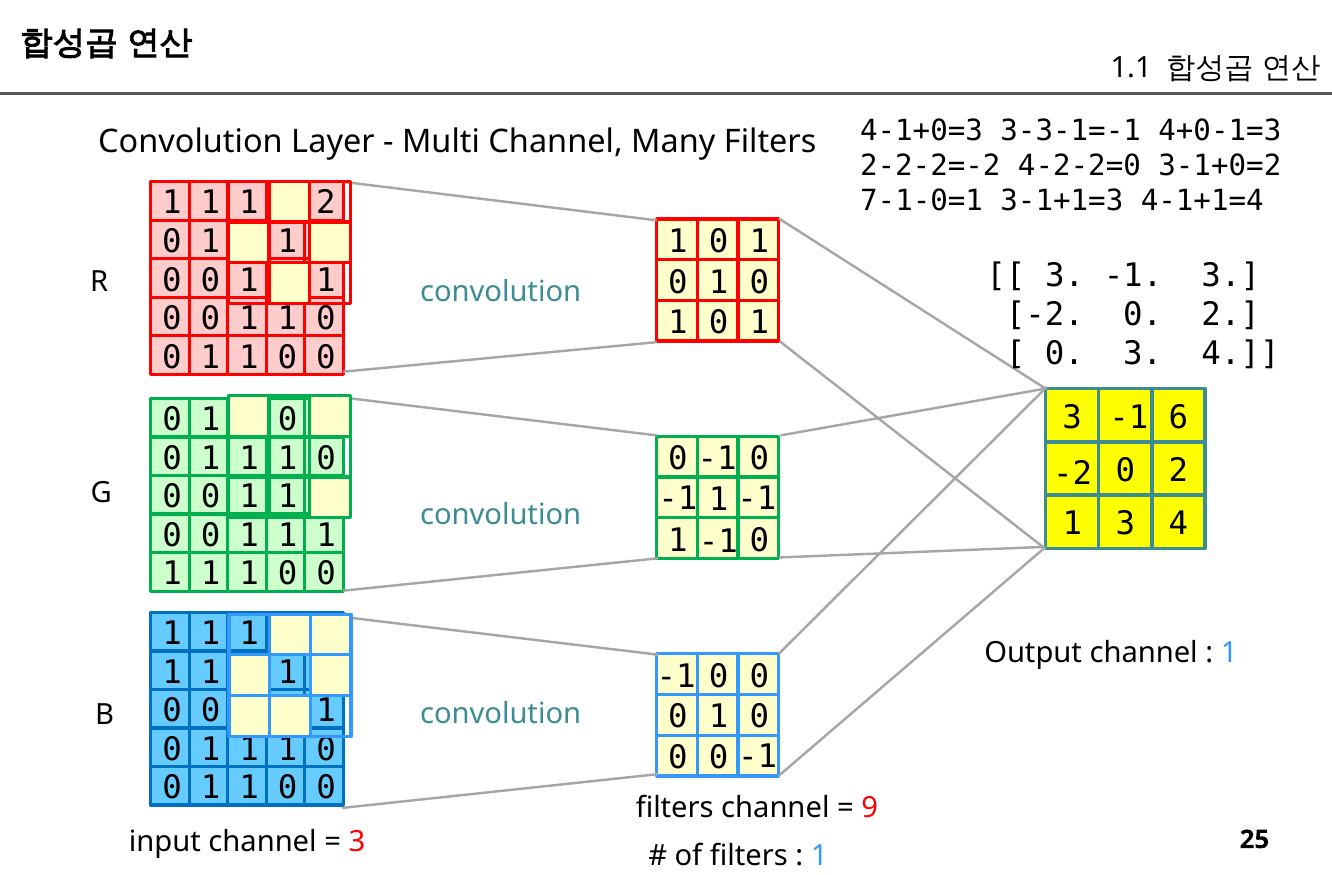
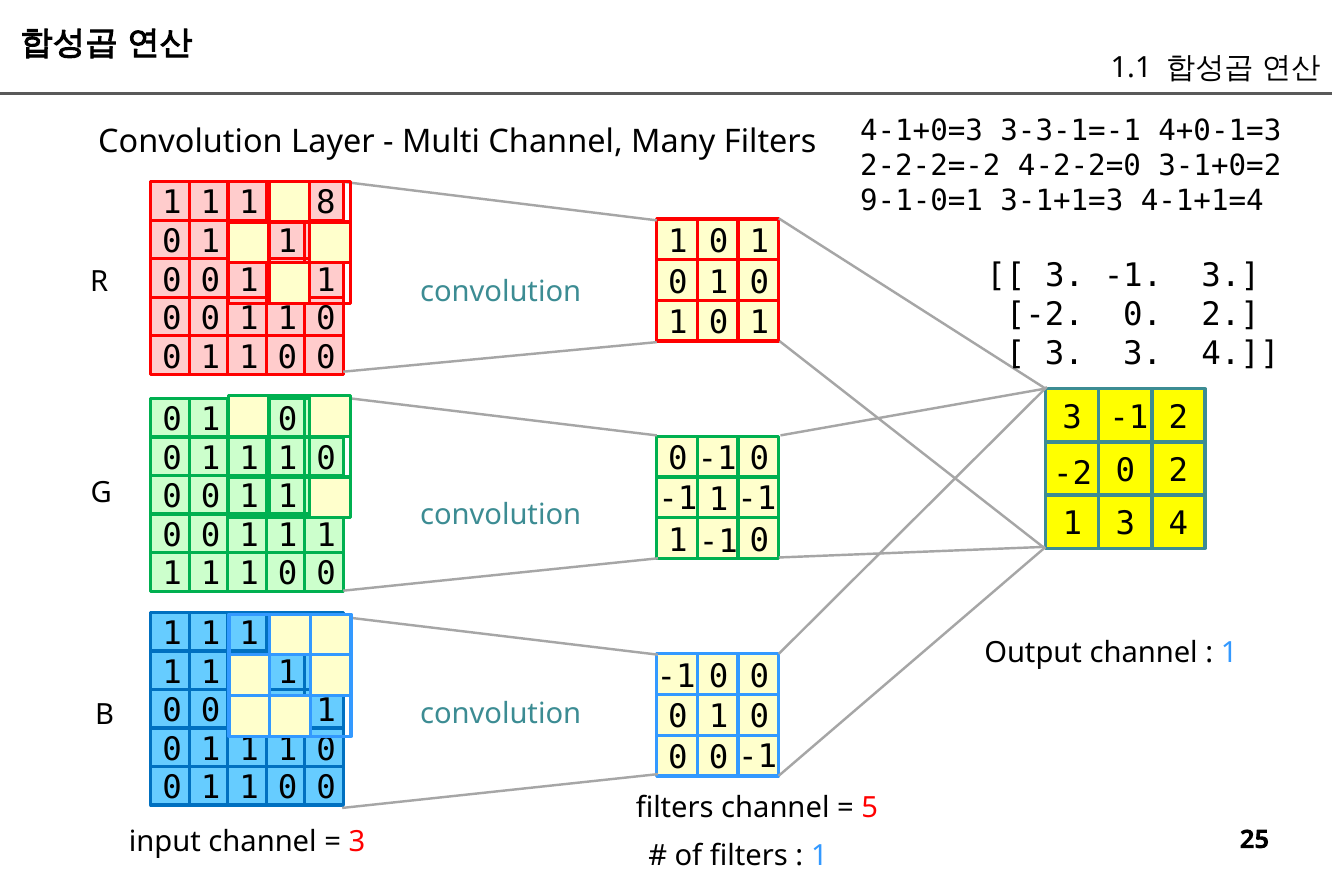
7-1-0=1: 7-1-0=1 -> 9-1-0=1 (922, 201)
2: 2 -> 8 (326, 203)
0: 0 -> 3 (1064, 353)
3 6: 6 -> 2 (1178, 418)
9: 9 -> 5 (870, 808)
